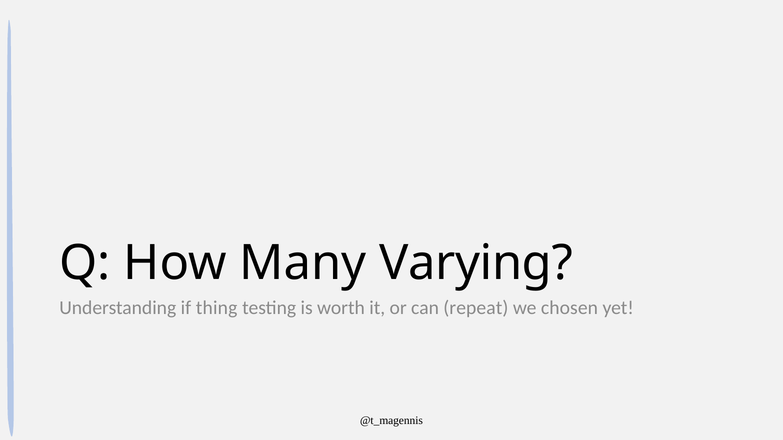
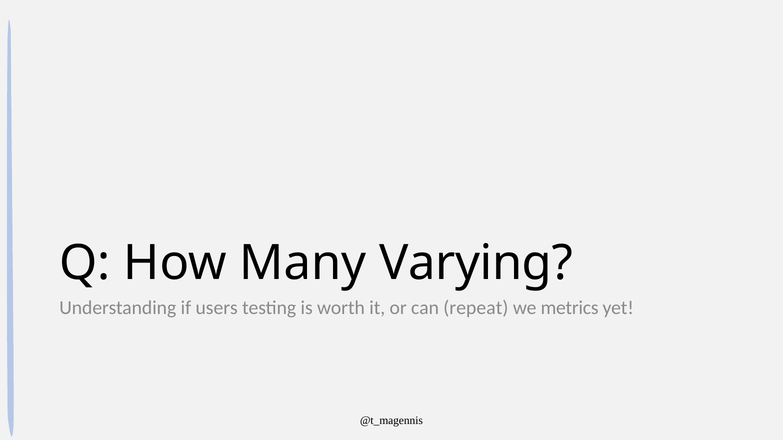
thing: thing -> users (217, 308)
chosen: chosen -> metrics (570, 308)
